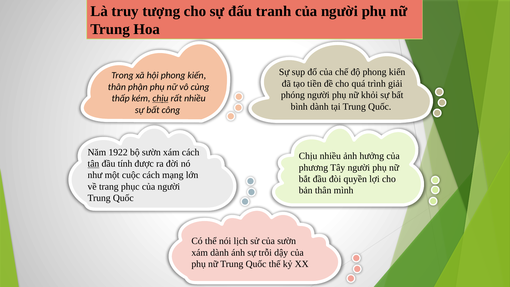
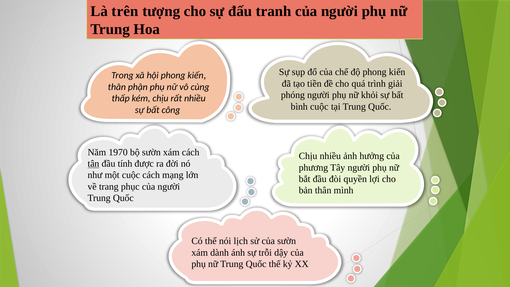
truy: truy -> trên (125, 11)
chịu underline: present -> none (160, 98)
bình dành: dành -> cuộc (319, 107)
1922: 1922 -> 1970 (118, 152)
